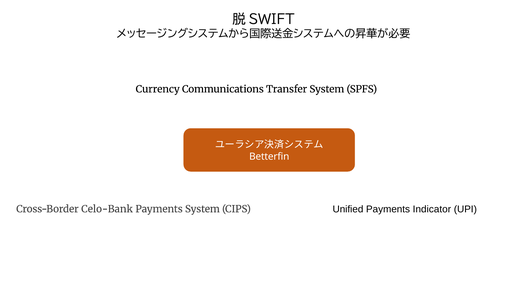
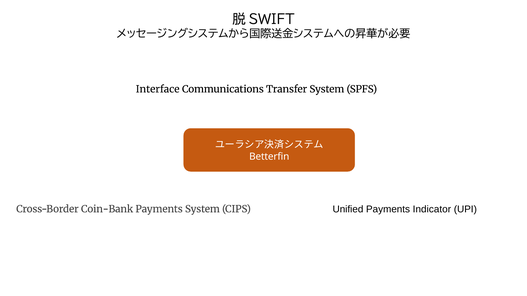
Currency: Currency -> Interface (158, 89)
Celo-Bank: Celo-Bank -> Coin-Bank (107, 209)
